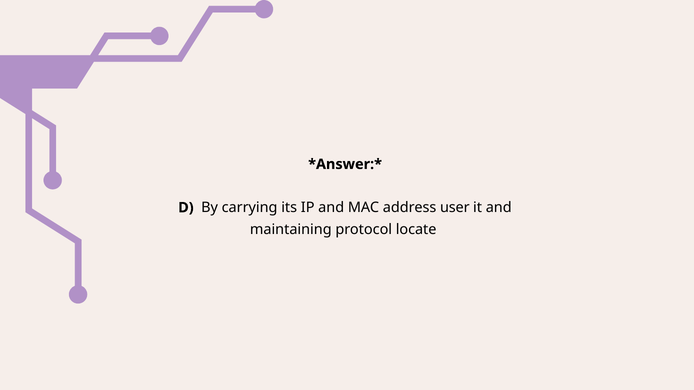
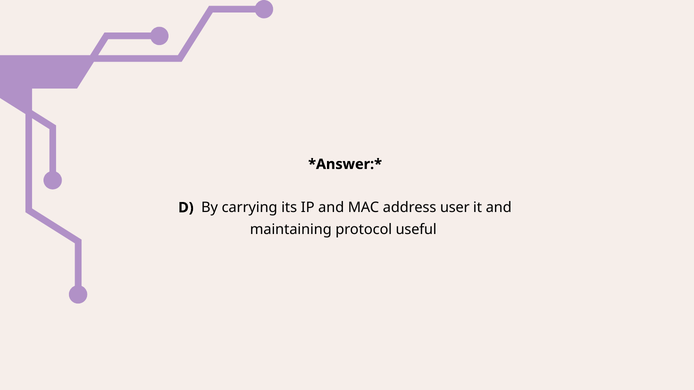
locate: locate -> useful (416, 229)
